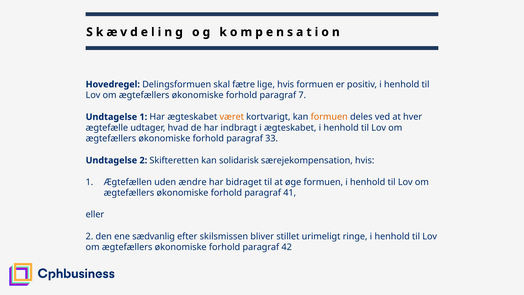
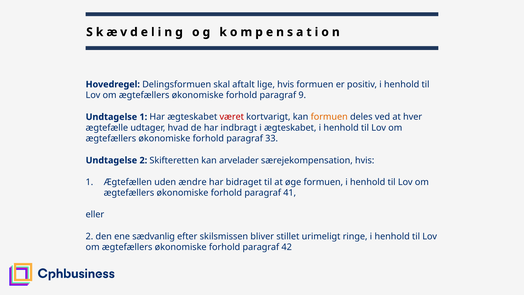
fætre: fætre -> aftalt (244, 84)
7: 7 -> 9 (302, 95)
været colour: orange -> red (232, 117)
solidarisk: solidarisk -> arvelader (239, 160)
